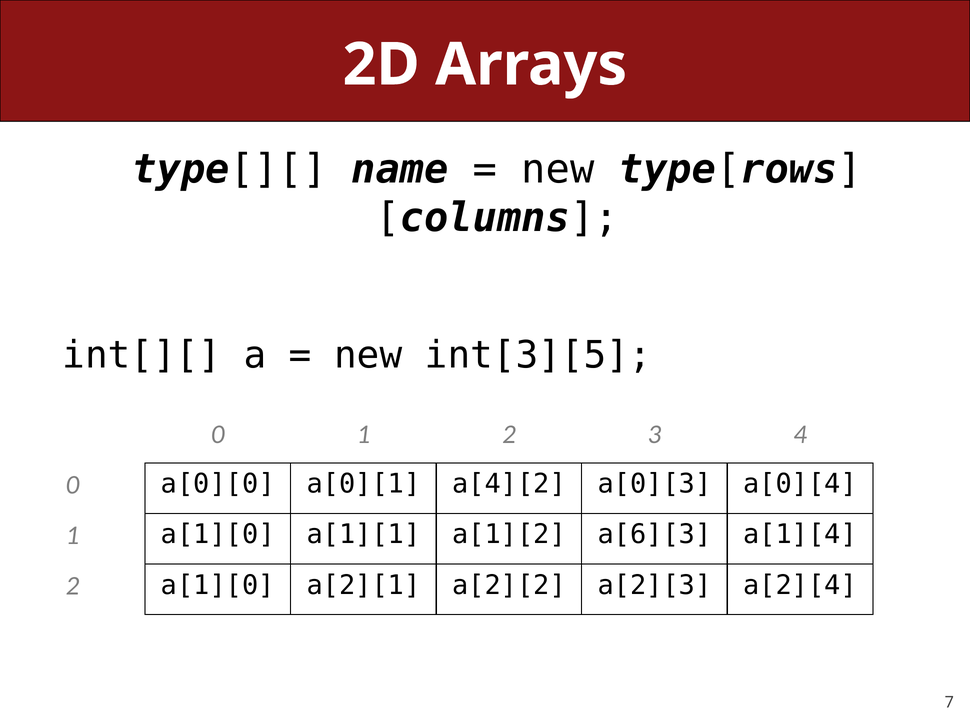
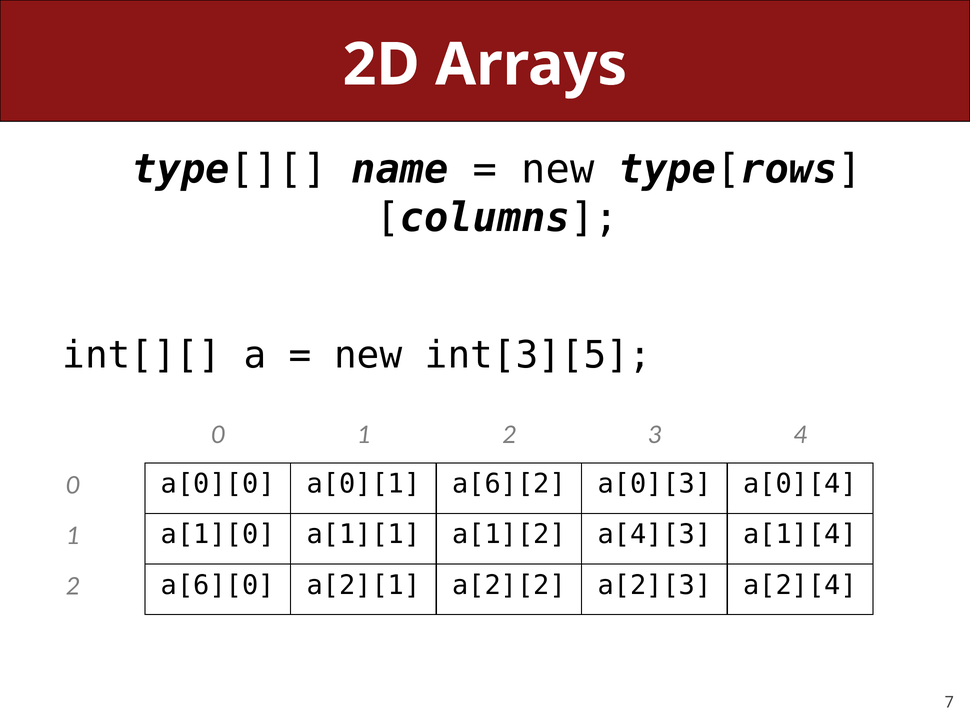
a[4][2: a[4][2 -> a[6][2 (509, 484)
a[6][3: a[6][3 -> a[4][3 (654, 534)
2 a[1][0: a[1][0 -> a[6][0 (218, 585)
